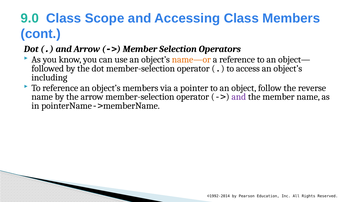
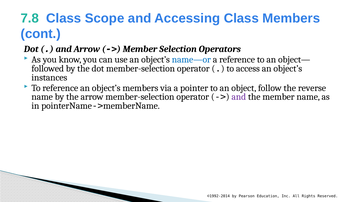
9.0: 9.0 -> 7.8 (30, 18)
name—or colour: orange -> blue (191, 60)
including: including -> instances (49, 78)
